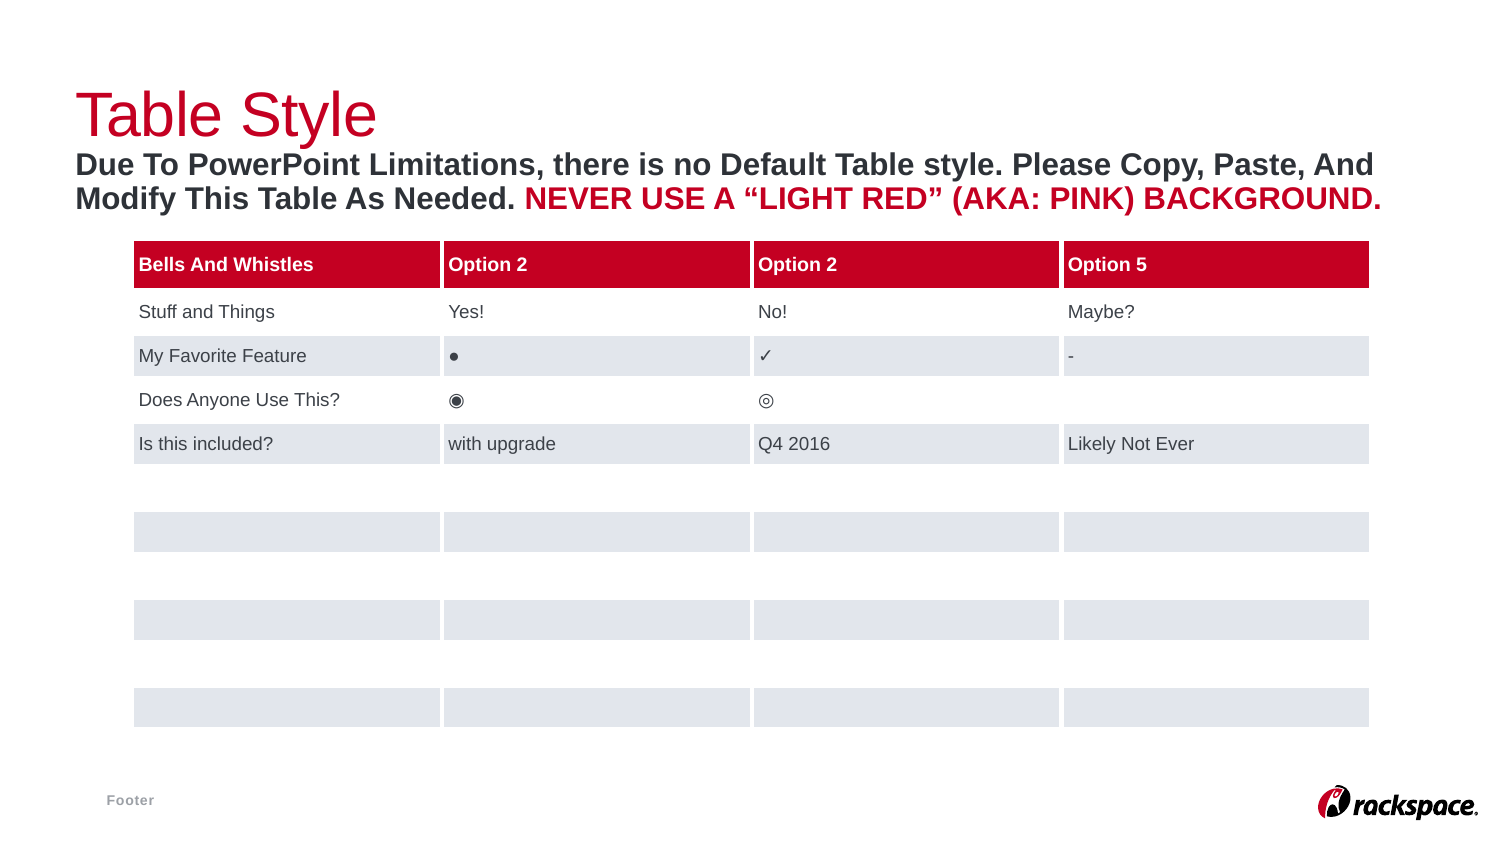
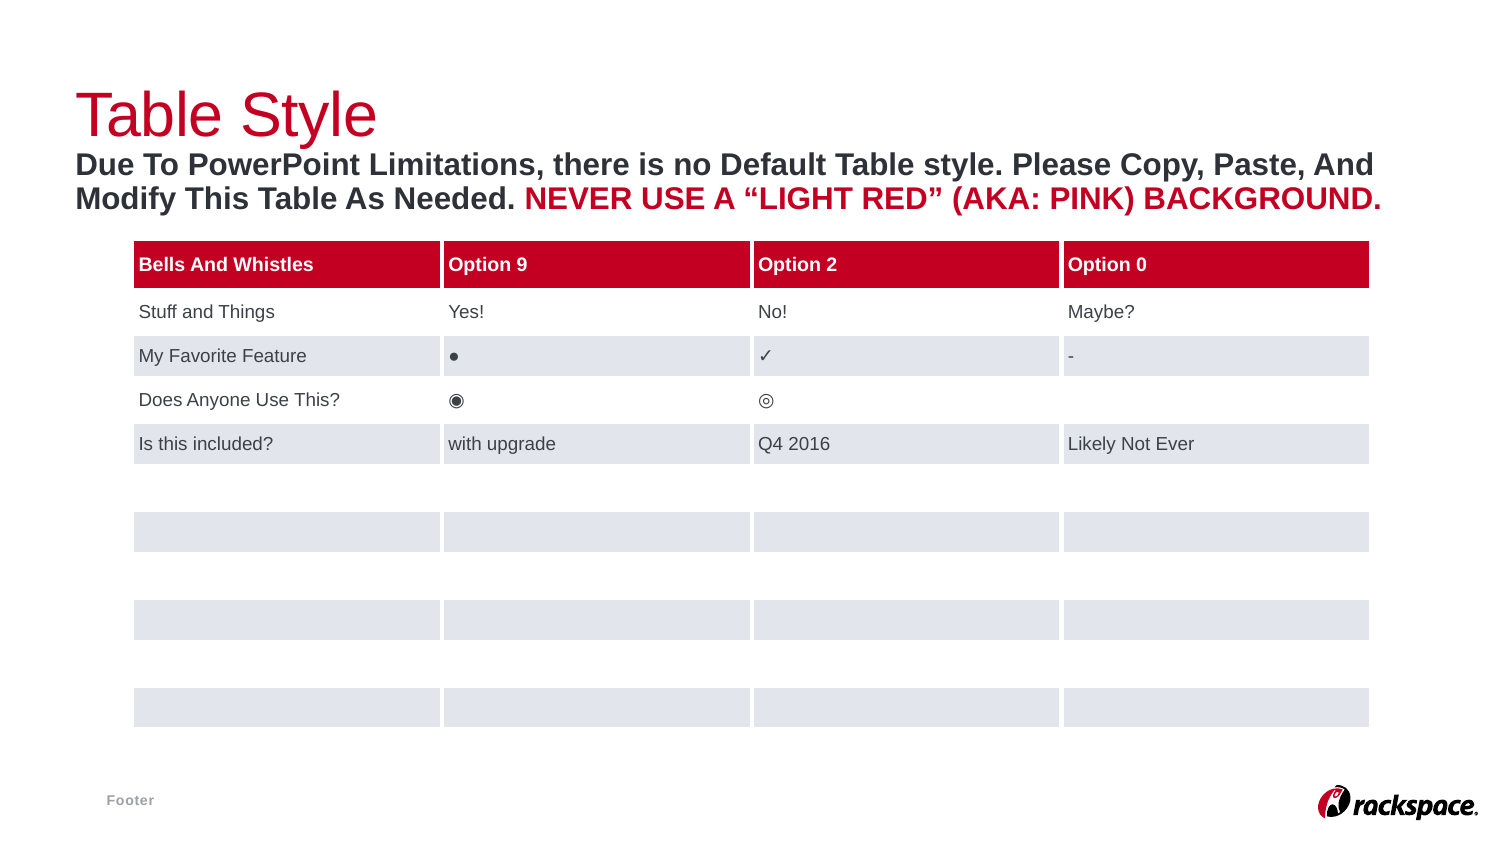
Whistles Option 2: 2 -> 9 (522, 265)
5: 5 -> 0 (1142, 265)
